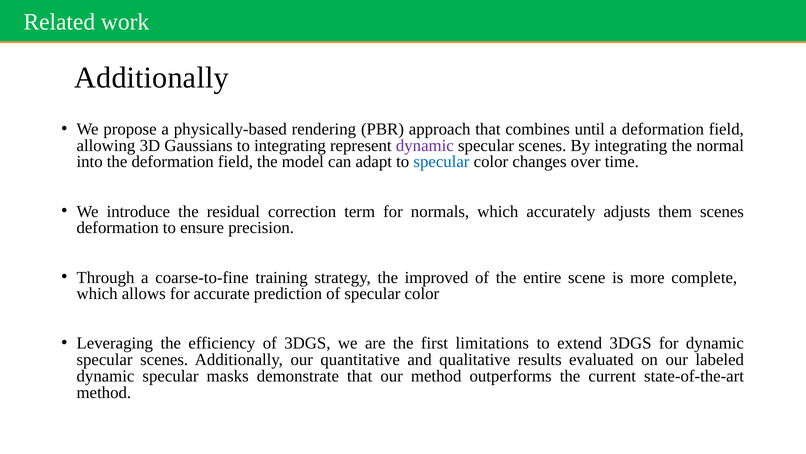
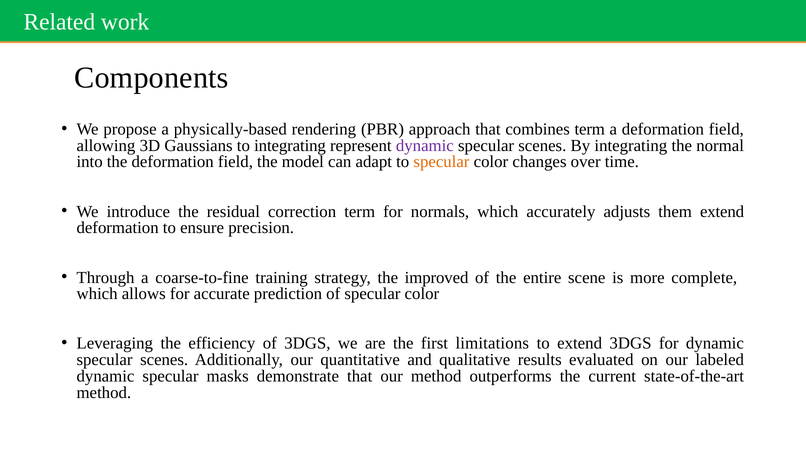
Additionally: Additionally -> Components (152, 78)
combines until: until -> term (590, 129)
specular colour: blue -> orange (441, 162)
them scenes: scenes -> extend (722, 211)
